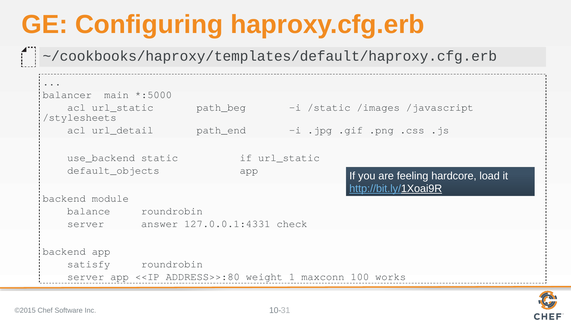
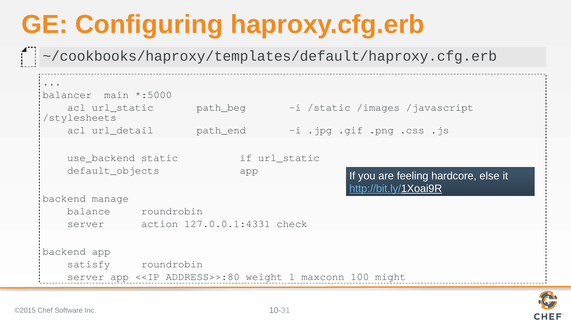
load: load -> else (490, 176)
module: module -> manage (110, 199)
answer: answer -> action (160, 224)
works: works -> might (391, 277)
